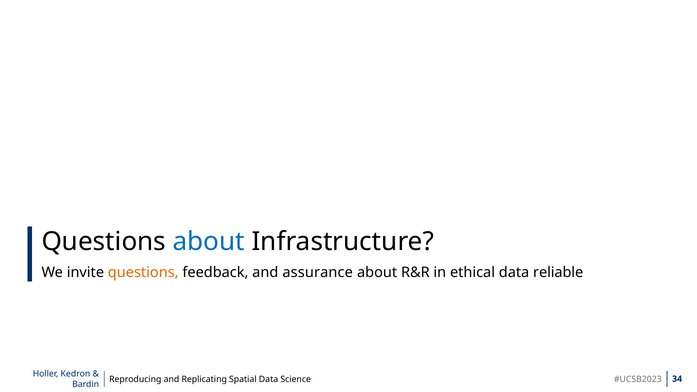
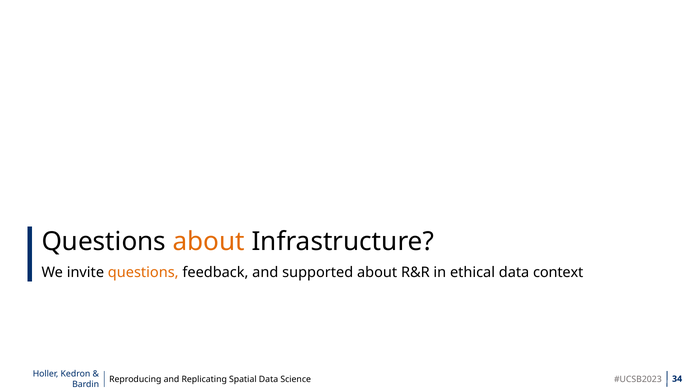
about colour: blue -> orange (209, 242)
assurance: assurance -> supported (318, 272)
reliable: reliable -> context (558, 272)
